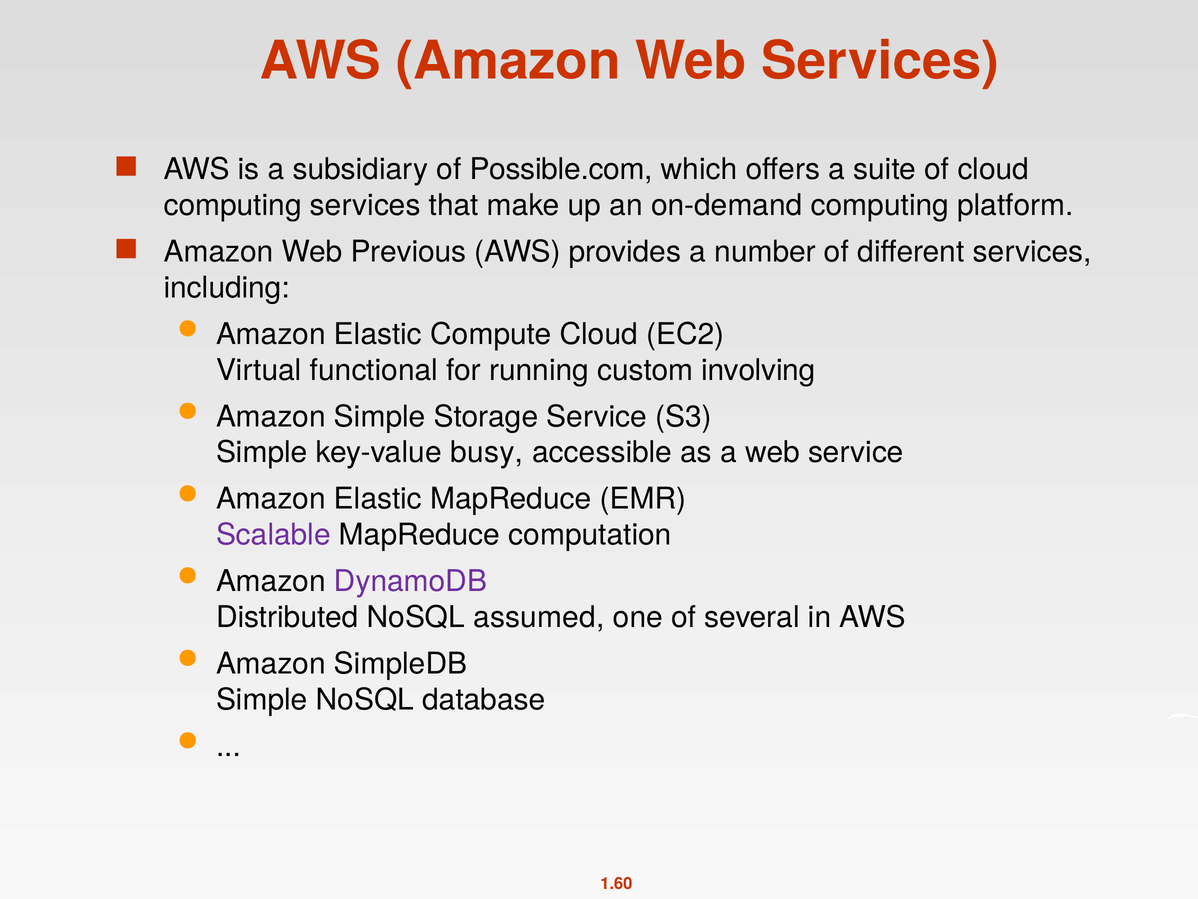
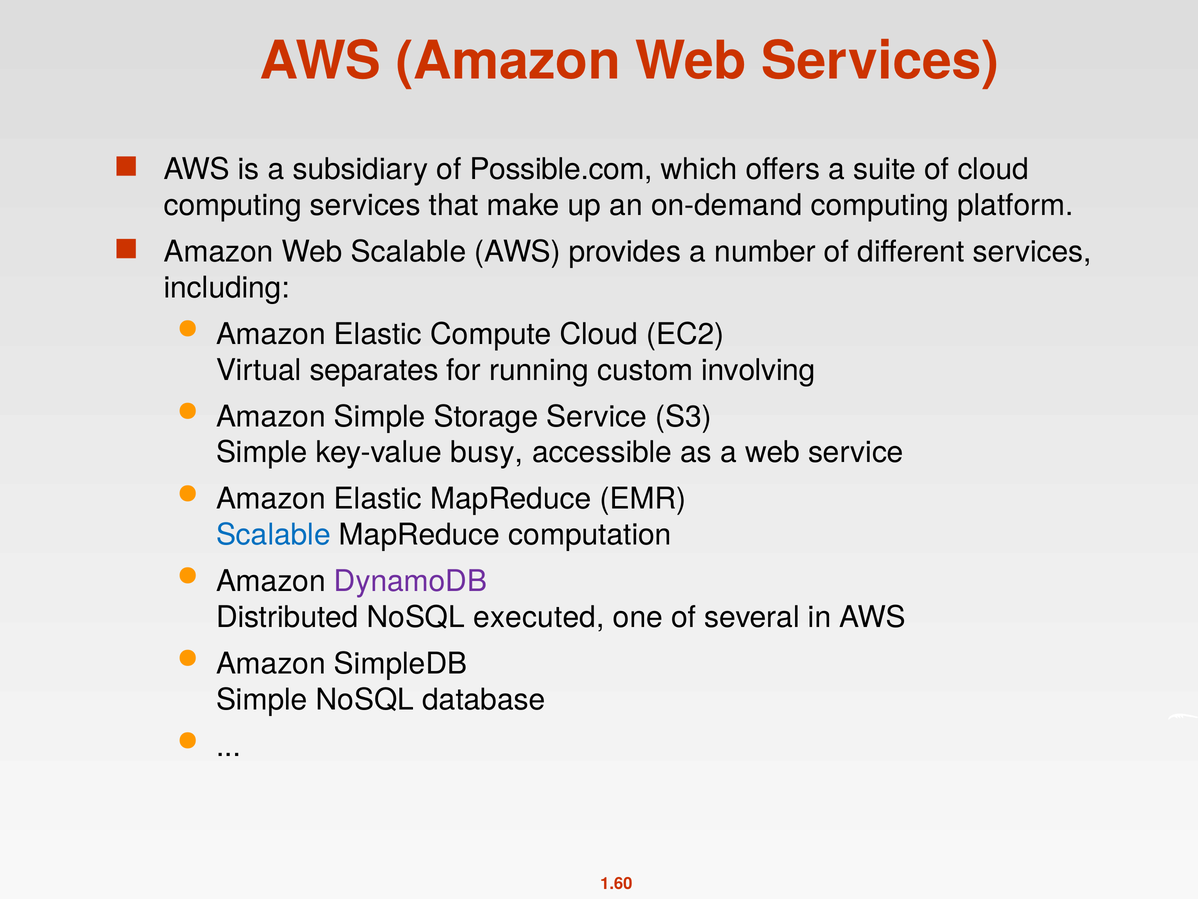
Web Previous: Previous -> Scalable (408, 252)
functional: functional -> separates (374, 370)
Scalable colour: purple -> blue (273, 535)
assumed: assumed -> executed (539, 617)
